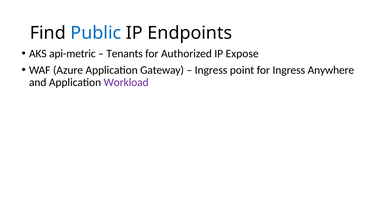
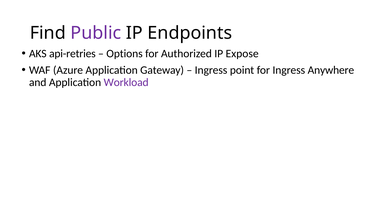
Public colour: blue -> purple (96, 33)
api-metric: api-metric -> api-retries (72, 54)
Tenants: Tenants -> Options (125, 54)
